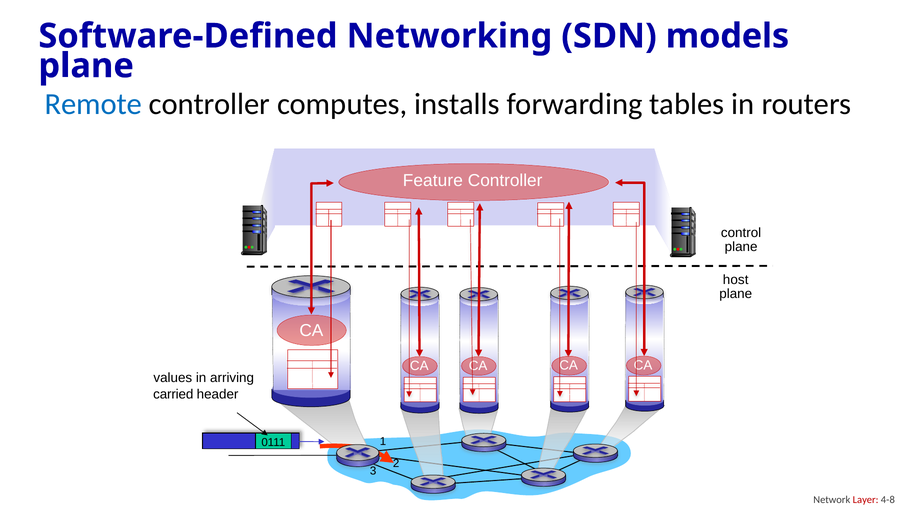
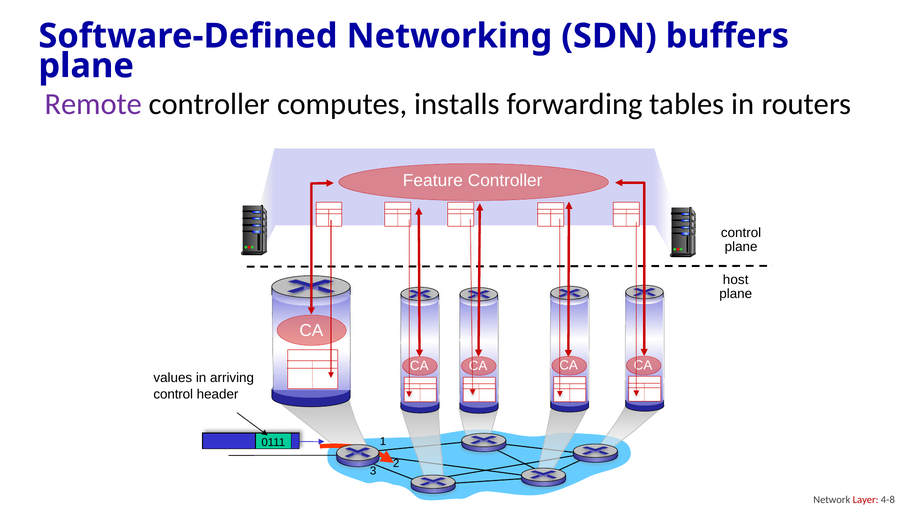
models: models -> buffers (727, 36)
Remote colour: blue -> purple (93, 104)
carried: carried -> control (173, 394)
